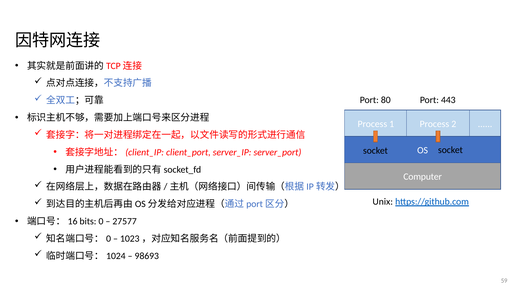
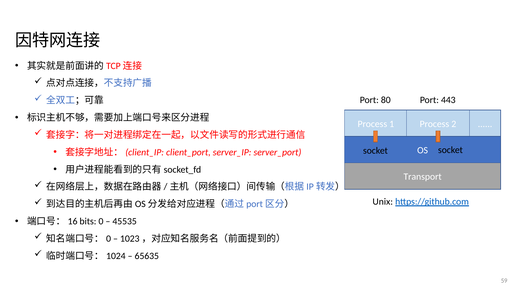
Computer: Computer -> Transport (423, 177)
27577: 27577 -> 45535 (125, 221)
98693: 98693 -> 65635 (147, 256)
